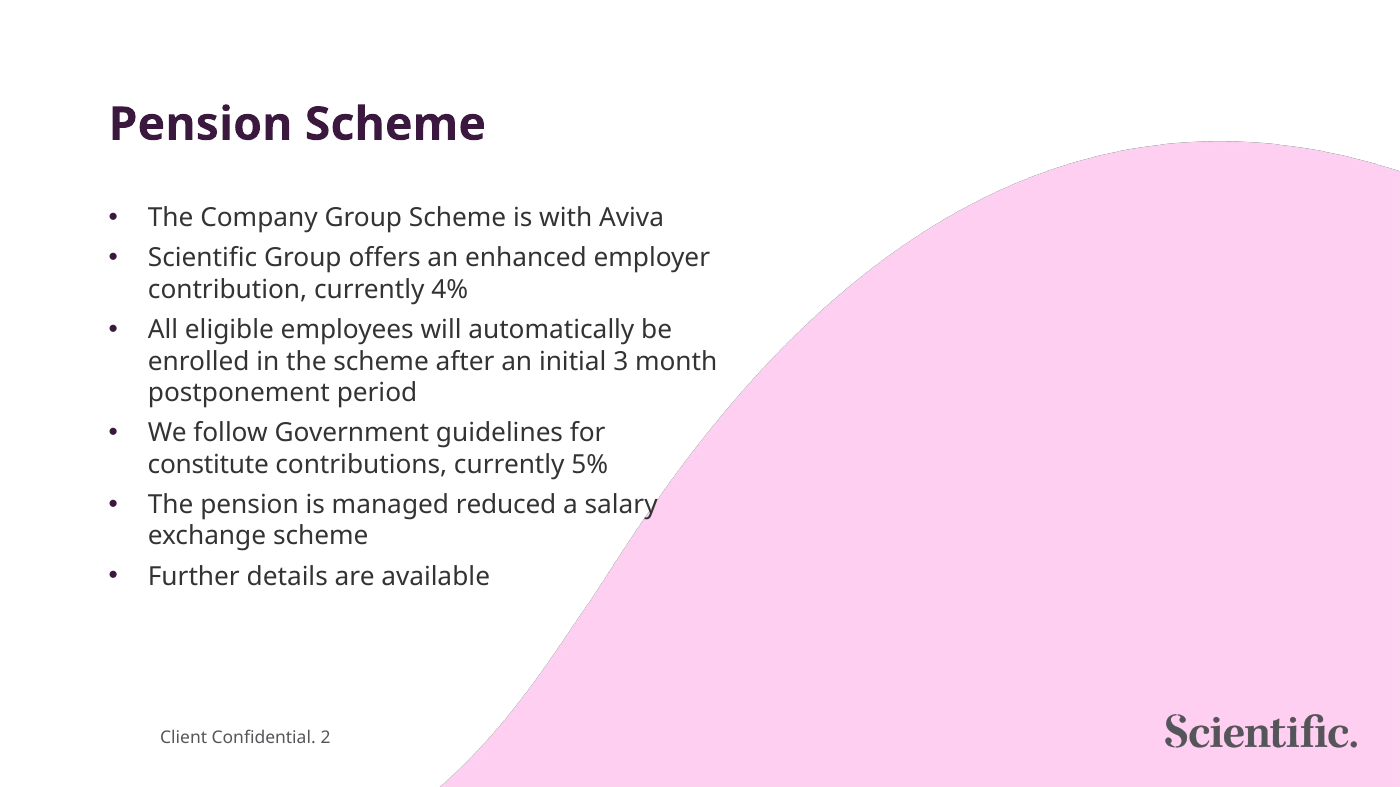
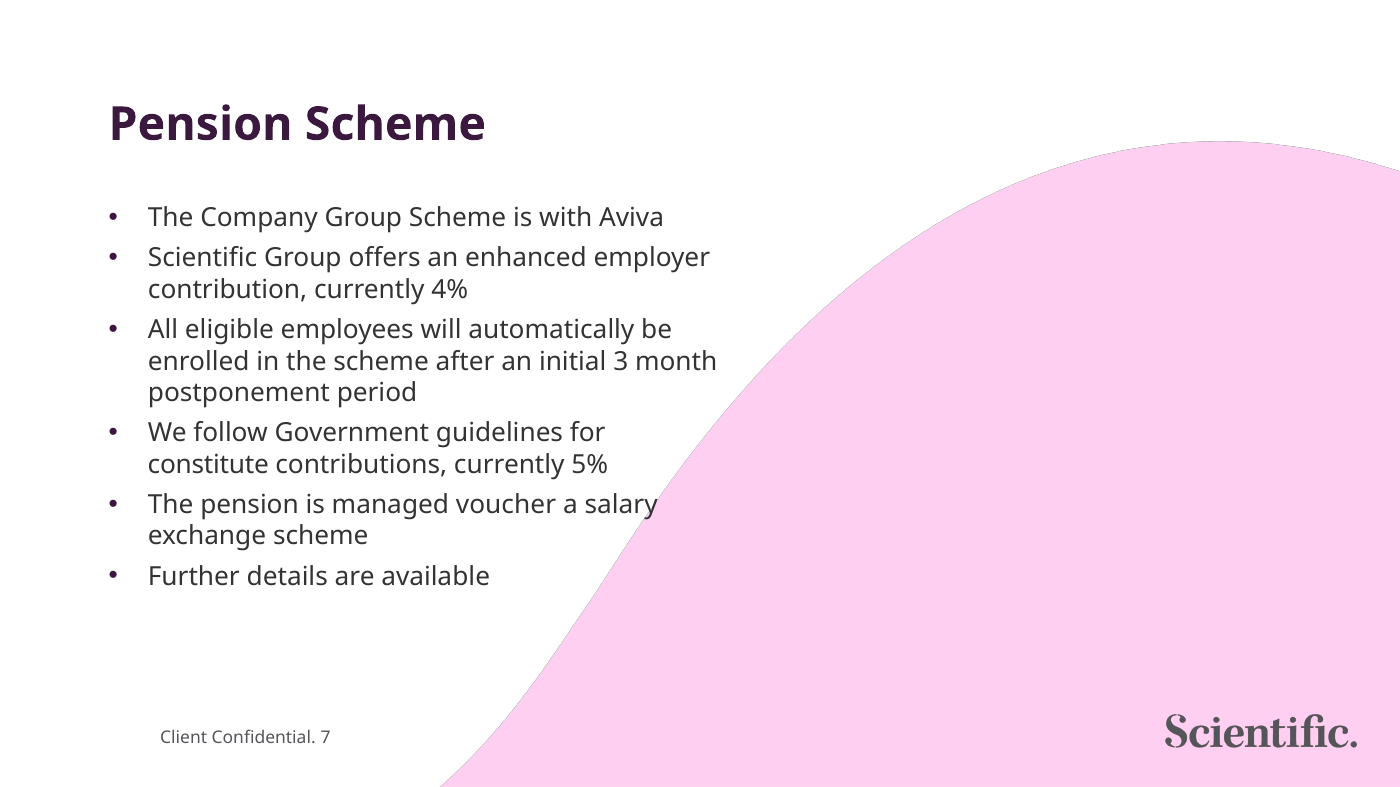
reduced: reduced -> voucher (506, 505)
2: 2 -> 7 (326, 738)
